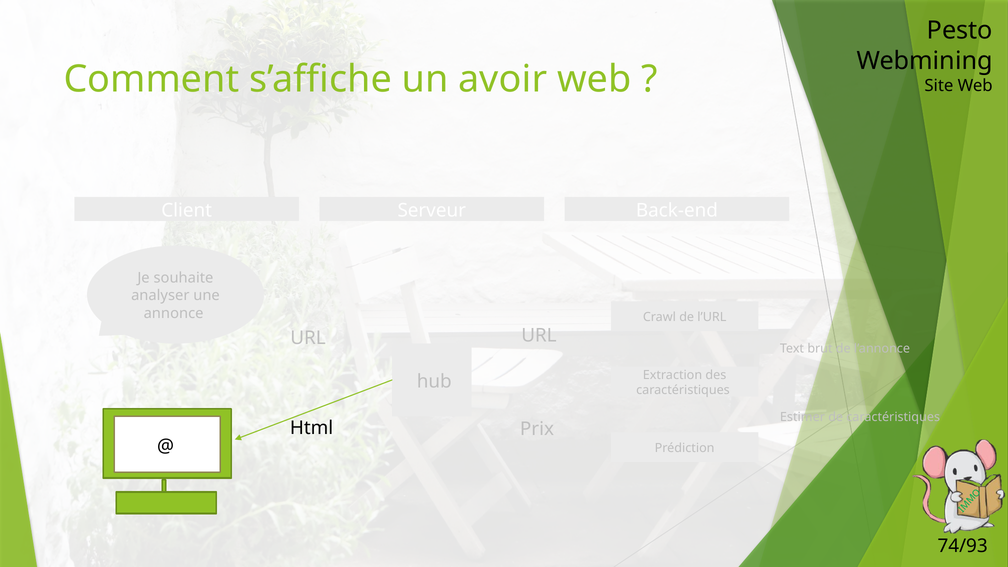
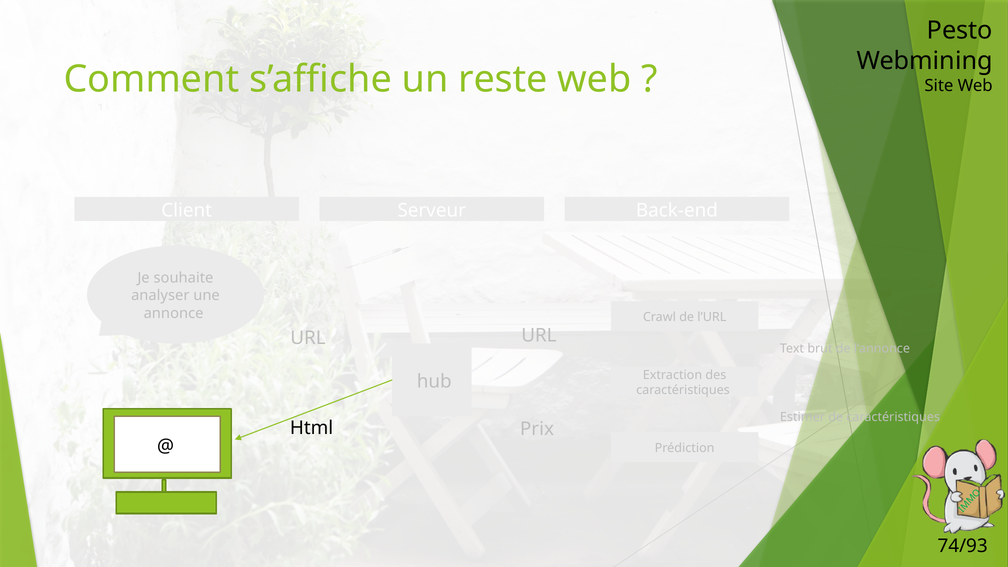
avoir: avoir -> reste (503, 79)
